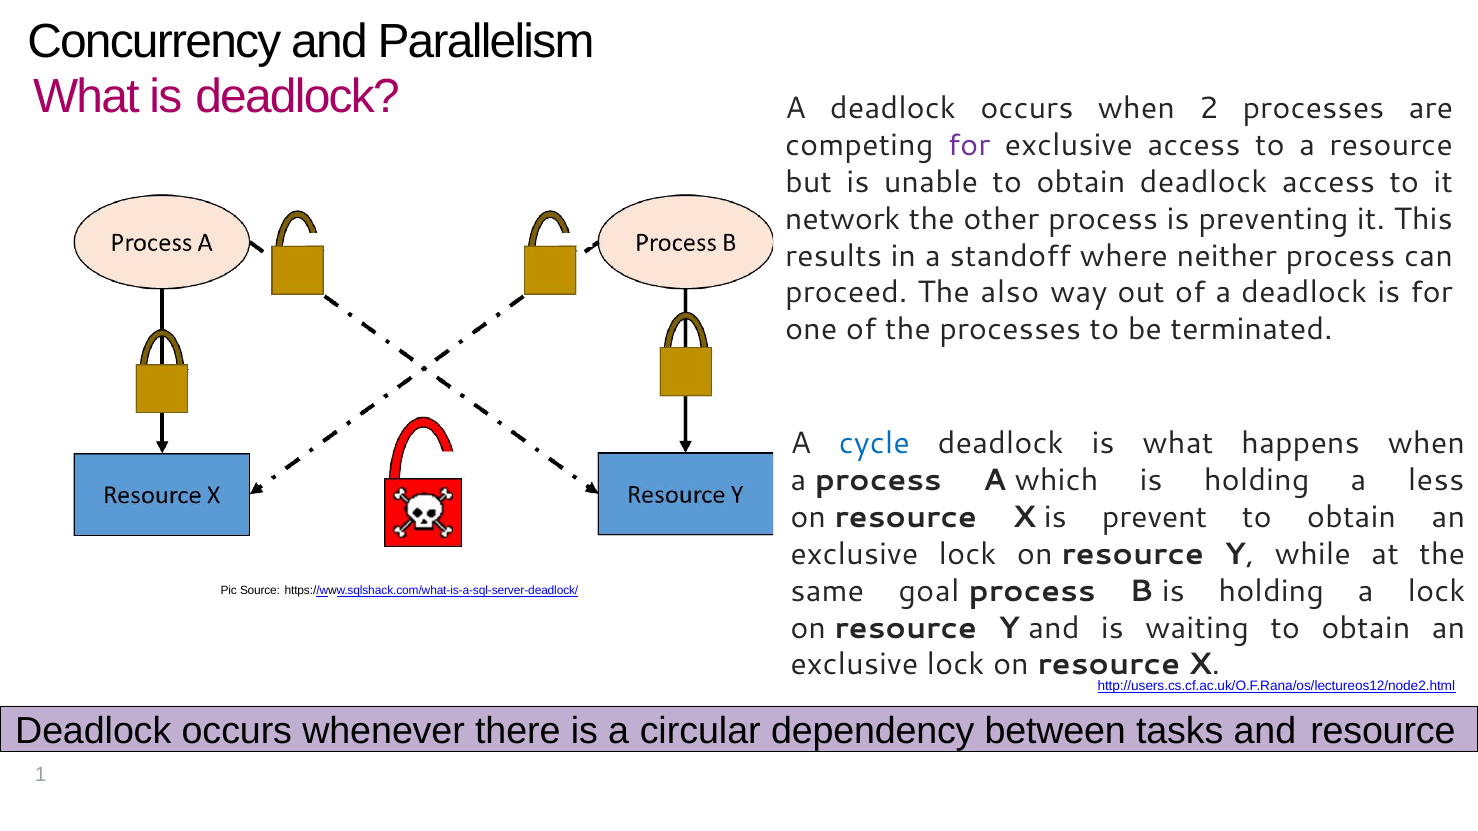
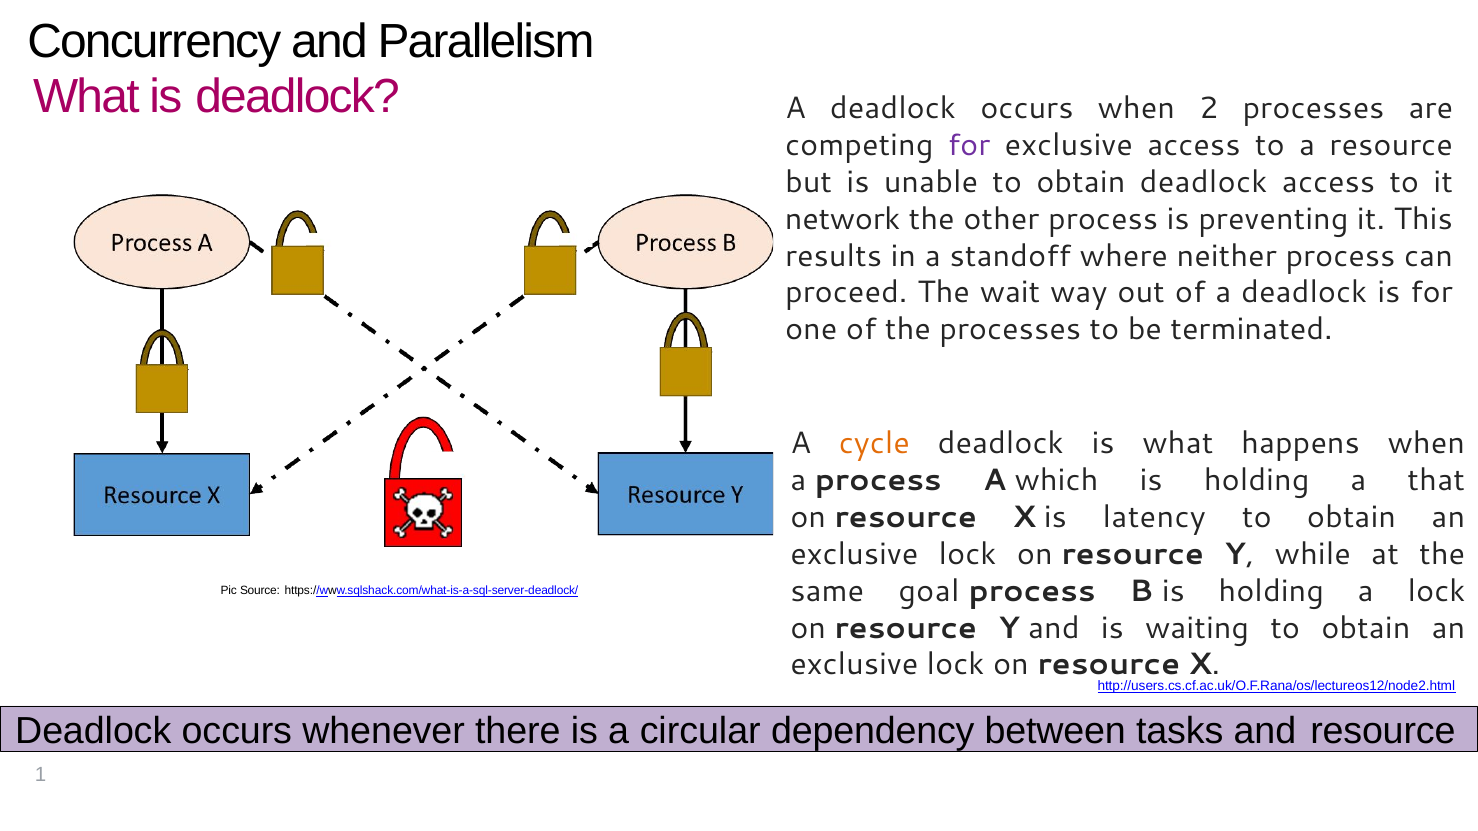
also: also -> wait (1010, 293)
cycle colour: blue -> orange (874, 443)
less: less -> that (1436, 480)
prevent: prevent -> latency (1154, 517)
